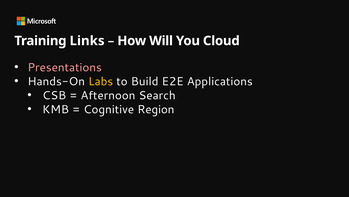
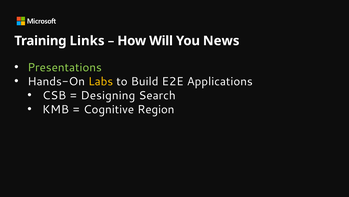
Cloud: Cloud -> News (221, 41)
Presentations colour: pink -> light green (65, 67)
Afternoon: Afternoon -> Designing (108, 95)
